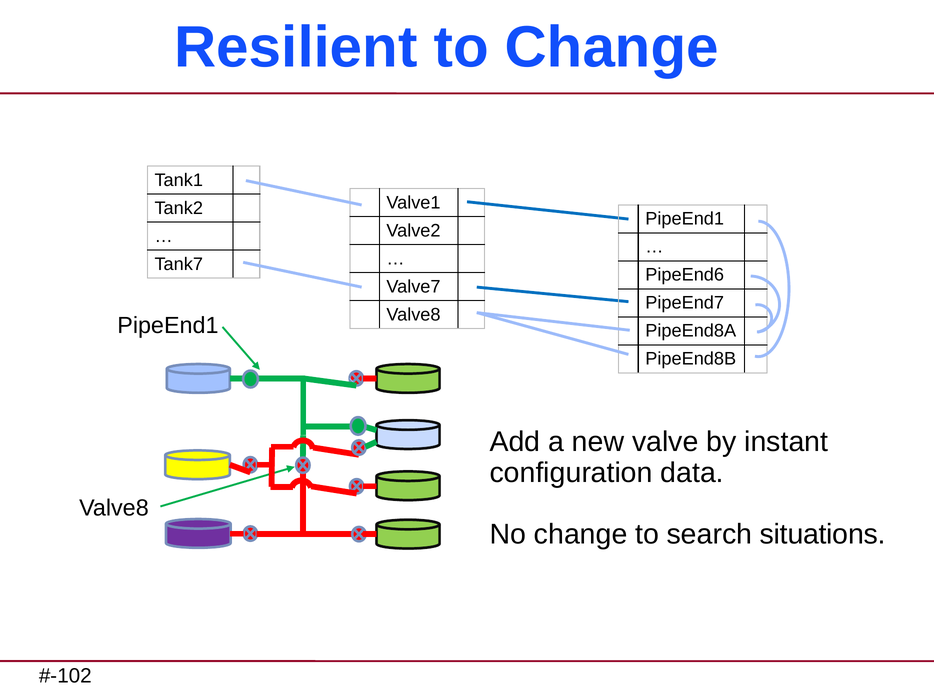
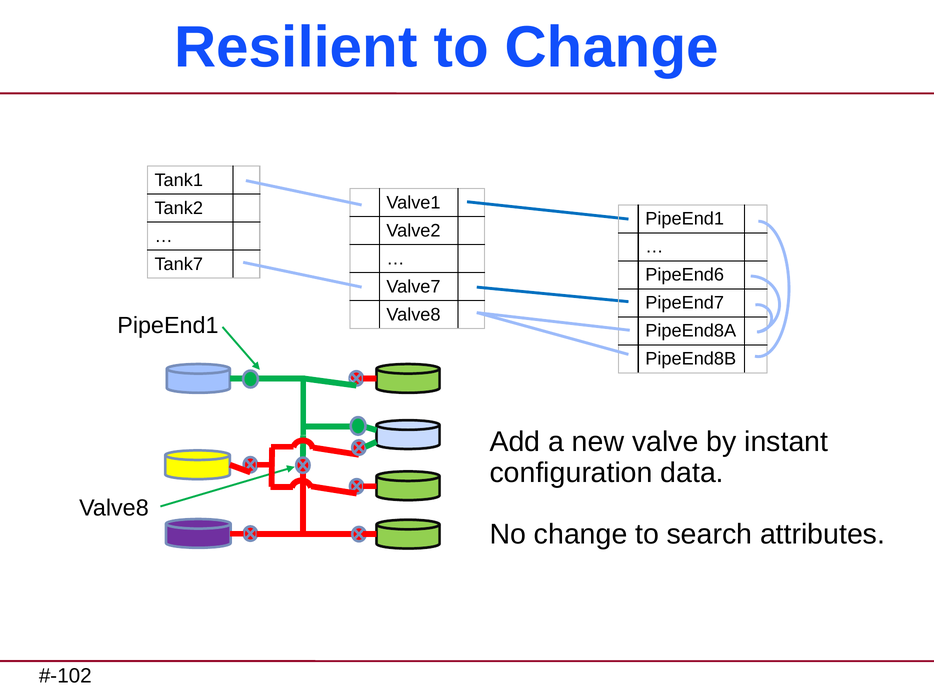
situations: situations -> attributes (823, 535)
